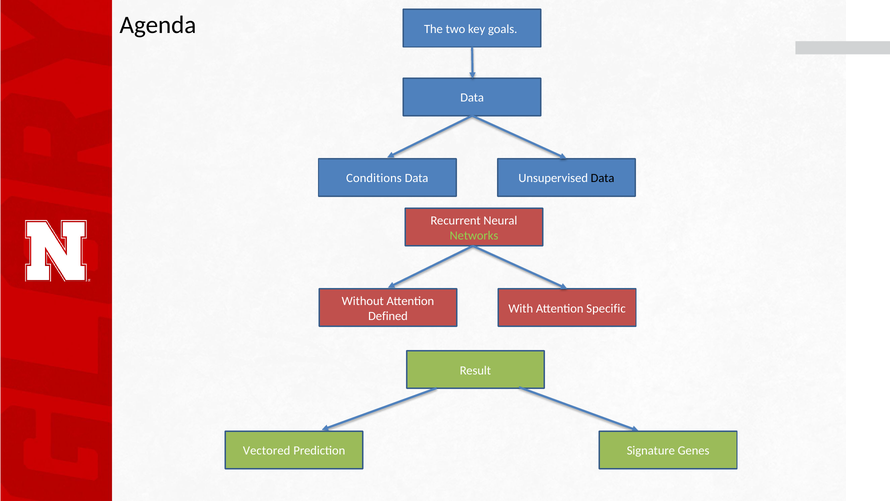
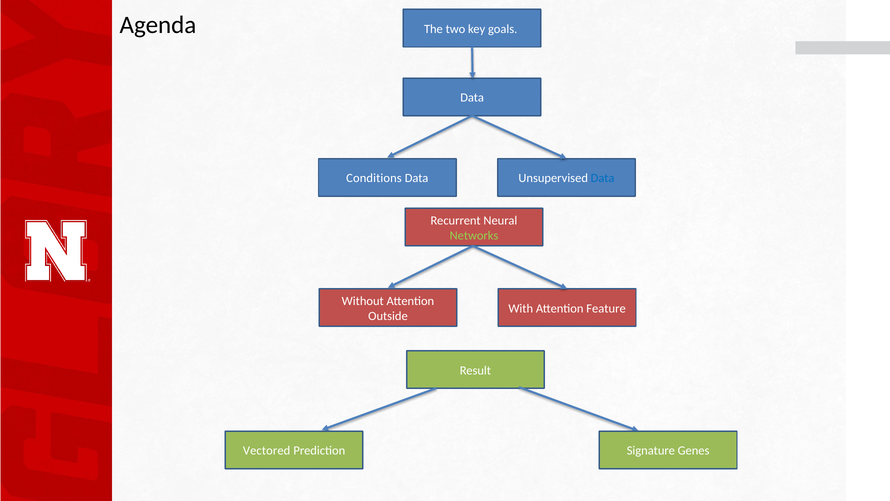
Data colour: black -> blue (603, 178)
Specific: Specific -> Feature (606, 308)
Defined: Defined -> Outside (388, 316)
